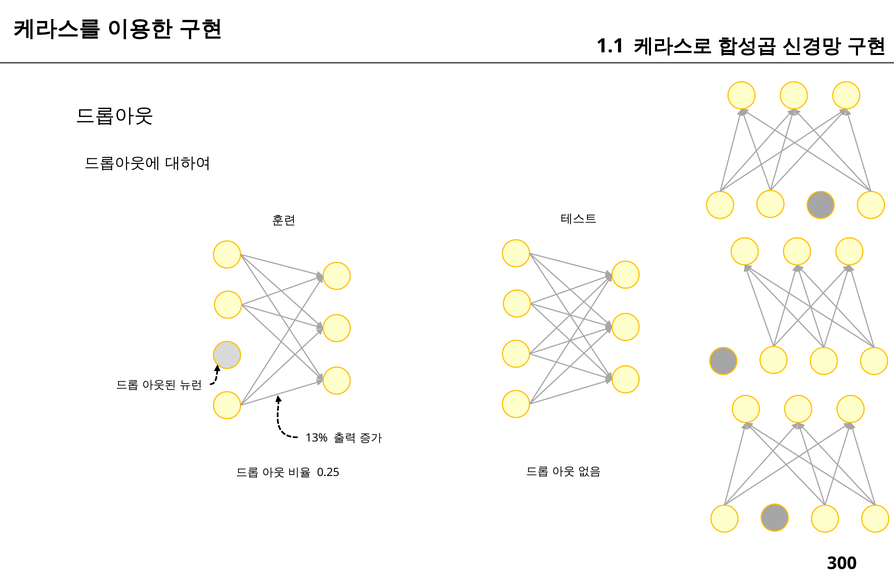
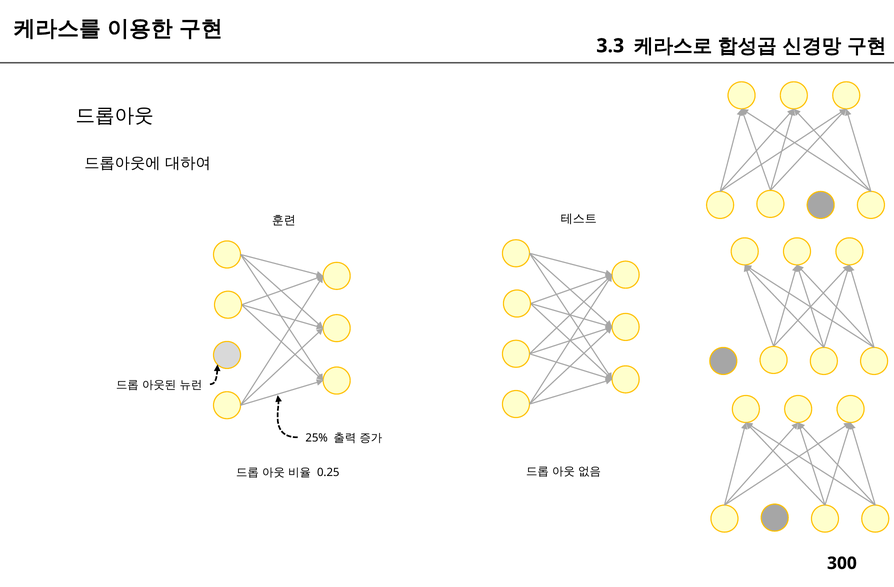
1.1: 1.1 -> 3.3 (610, 46)
13%: 13% -> 25% (317, 438)
